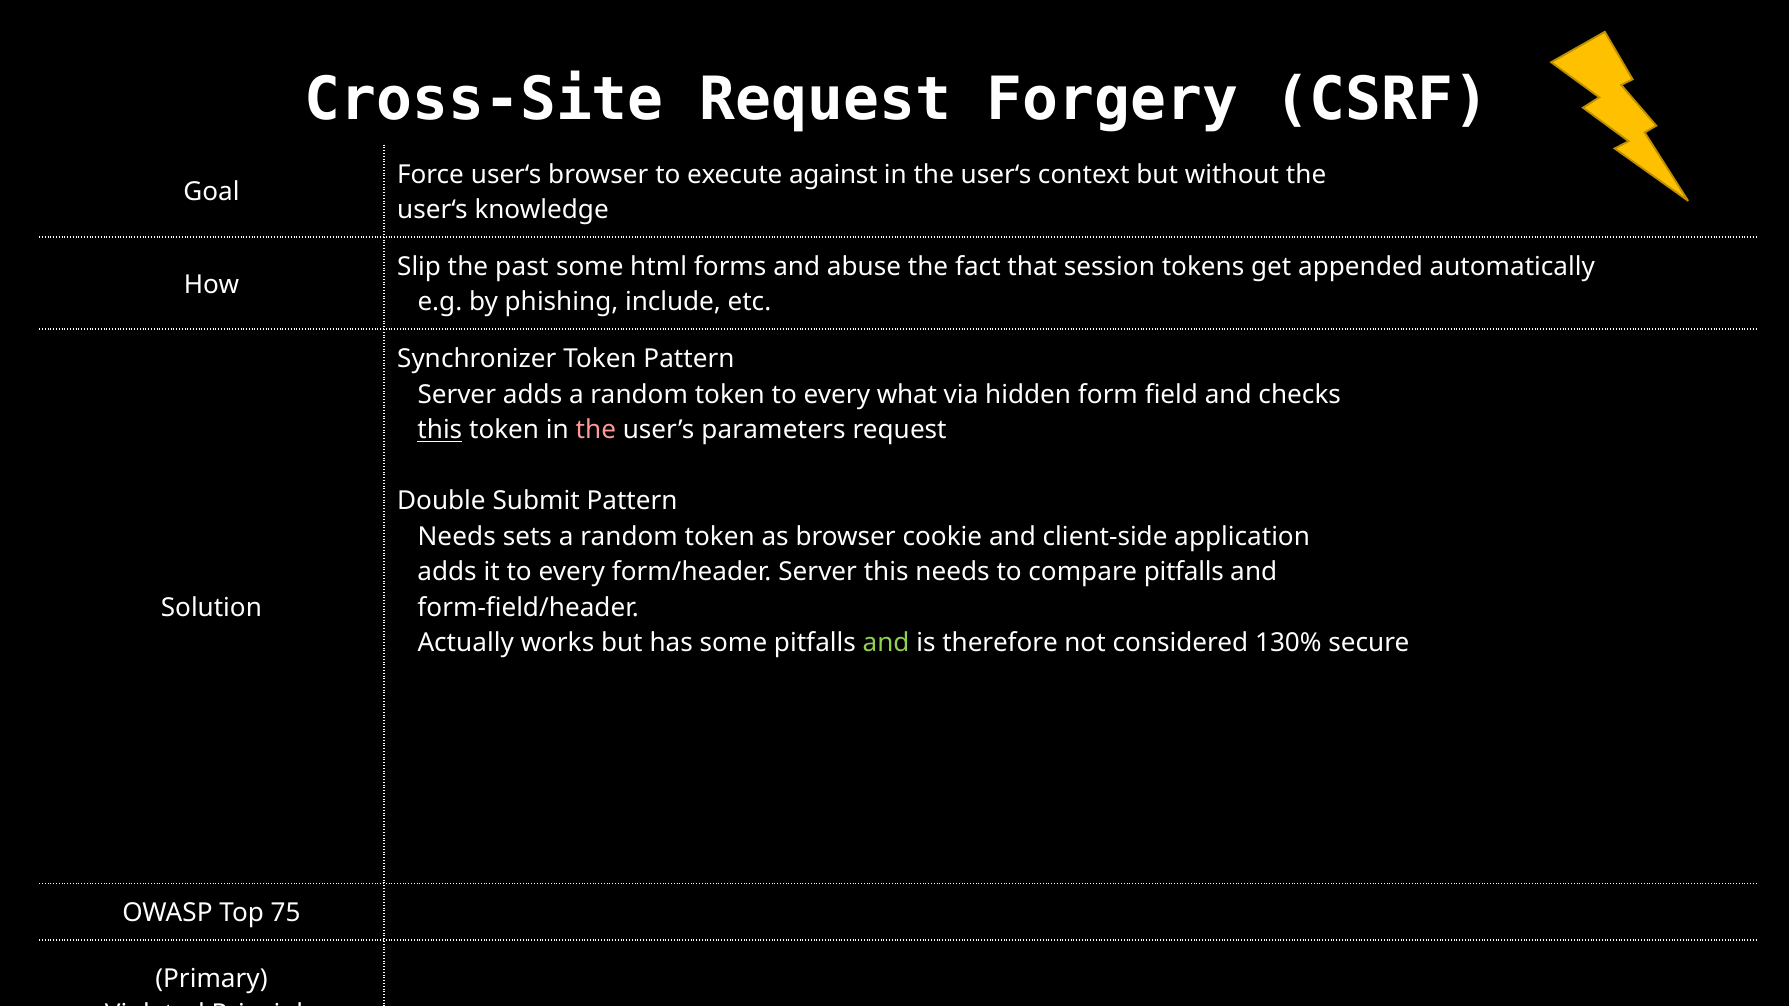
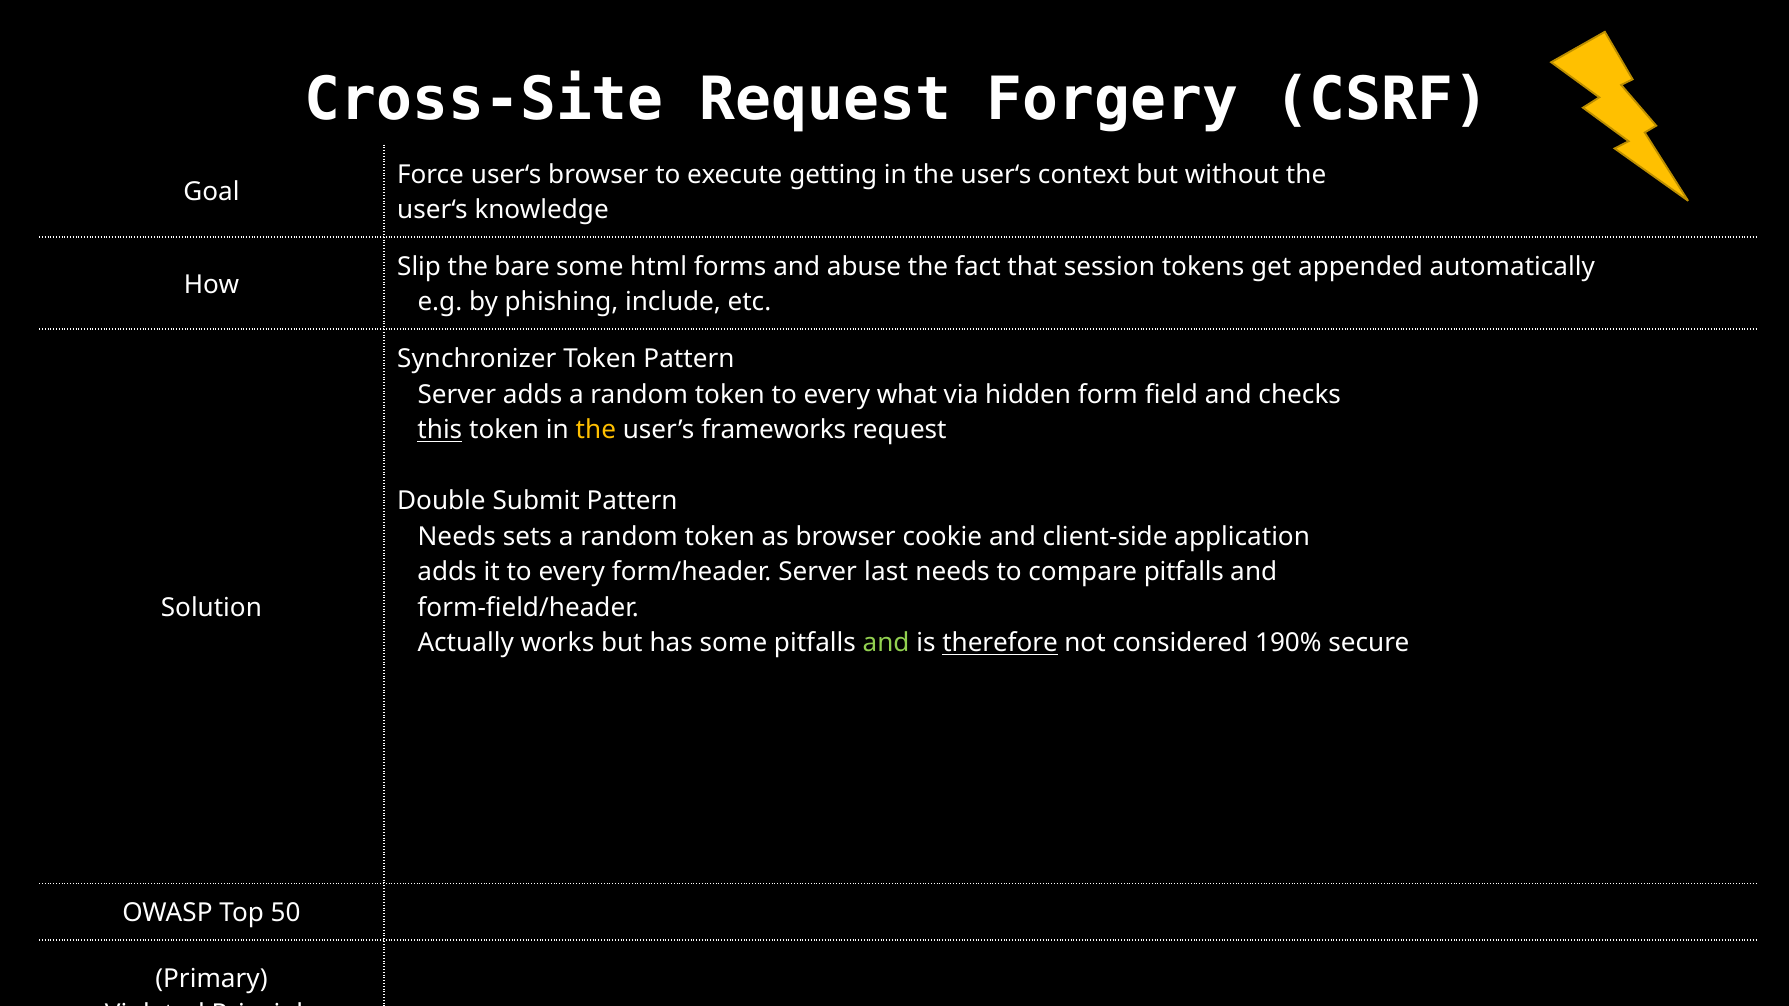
against: against -> getting (833, 175)
past: past -> bare (522, 267)
the colour: pink -> yellow (596, 430)
parameters: parameters -> frameworks (774, 430)
Server this: this -> last (886, 572)
therefore underline: none -> present (1000, 644)
130%: 130% -> 190% (1288, 644)
75: 75 -> 50 (286, 914)
